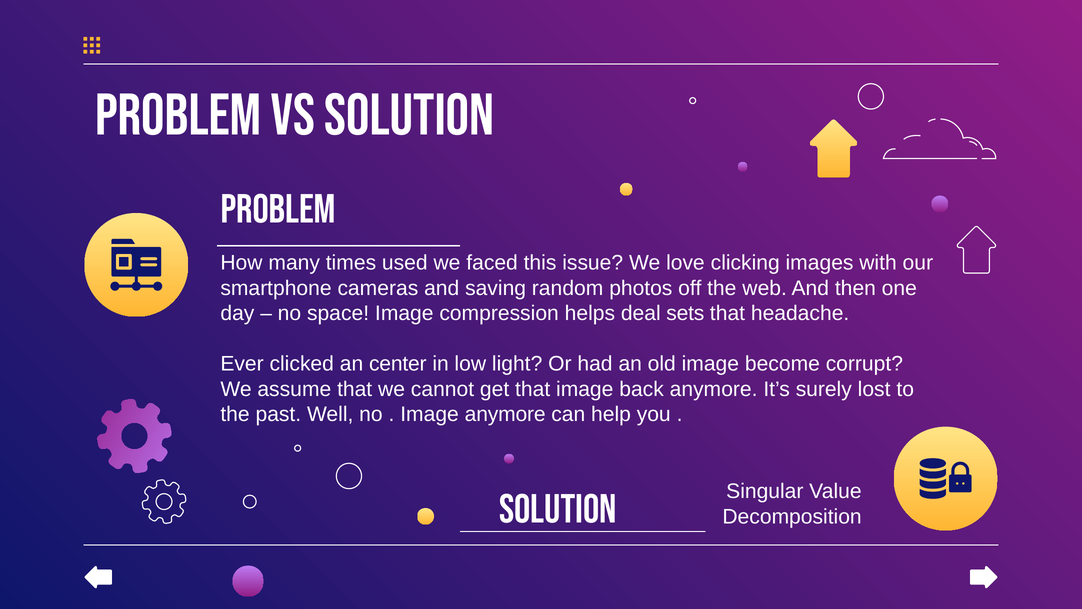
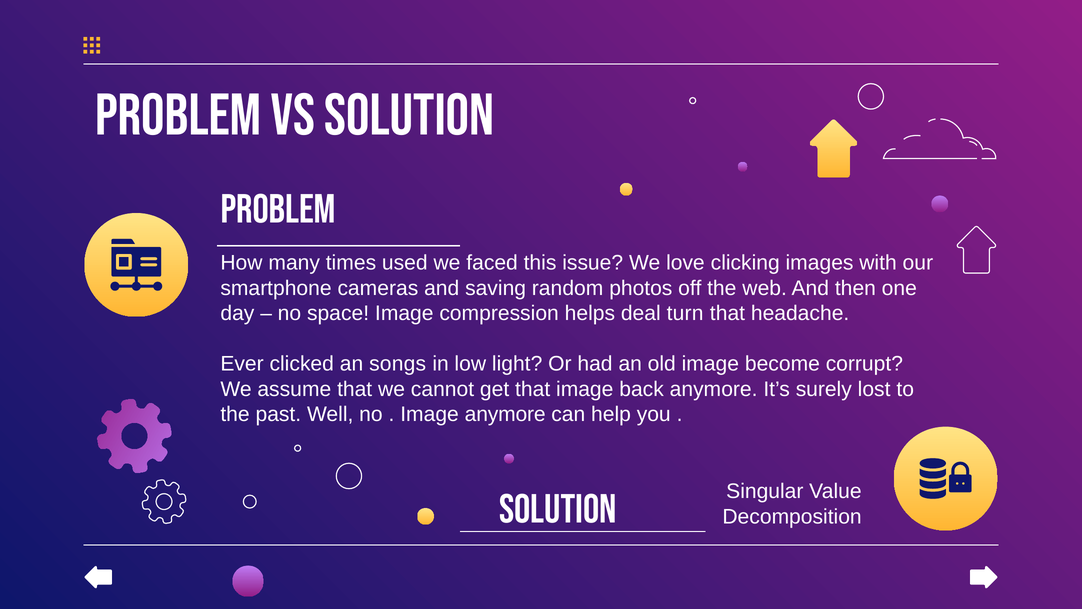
sets: sets -> turn (685, 313)
center: center -> songs (398, 364)
